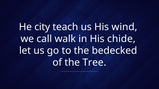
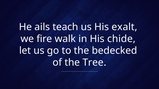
city: city -> ails (42, 27)
wind: wind -> exalt (124, 27)
call: call -> fire (44, 39)
